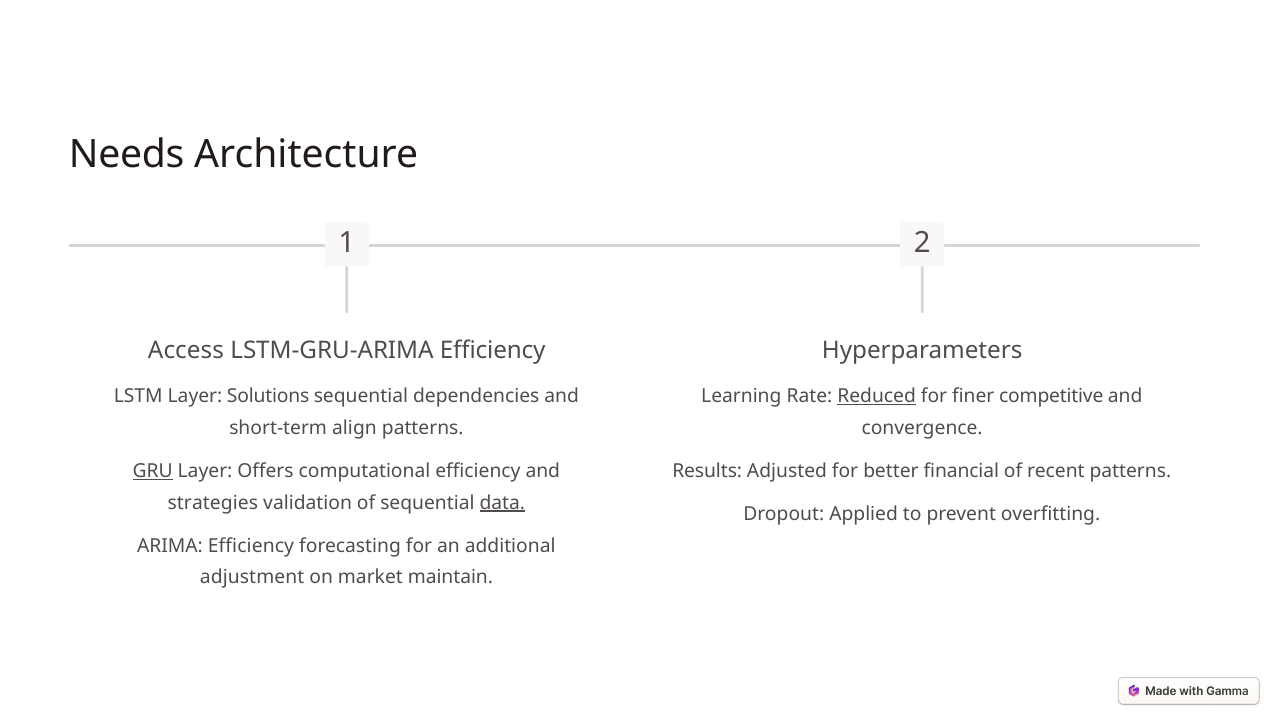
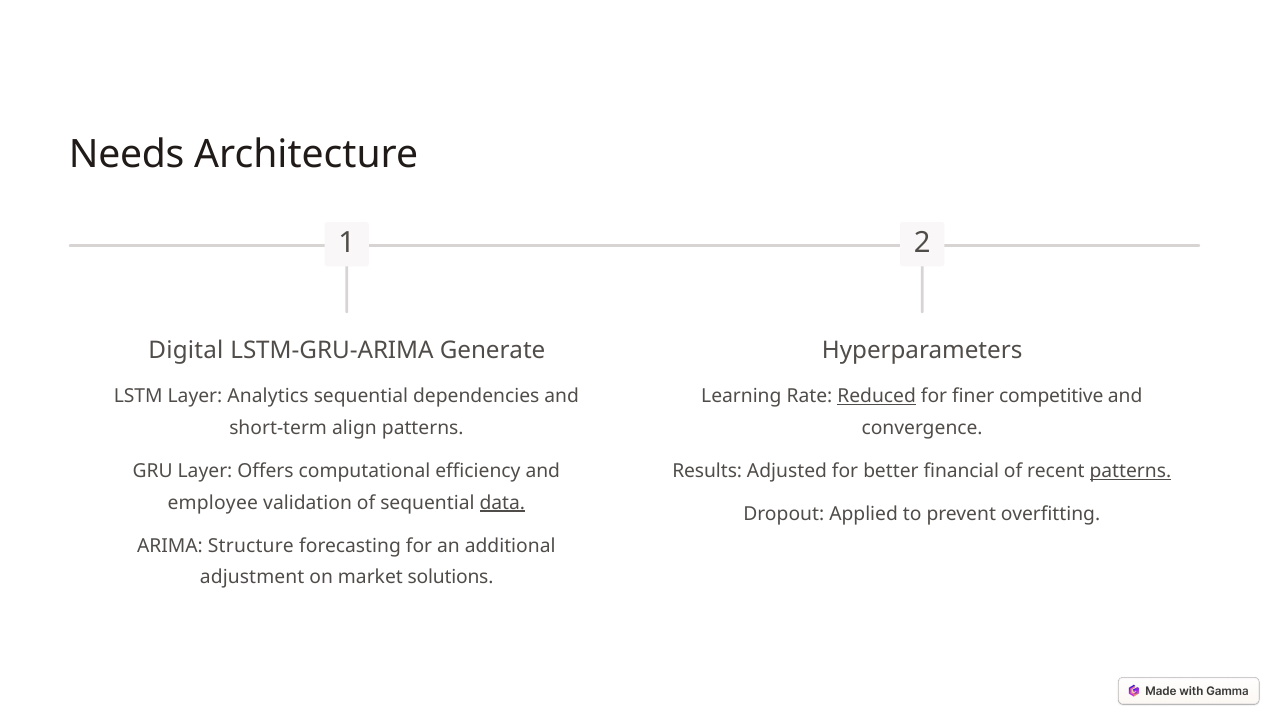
Access: Access -> Digital (186, 350)
LSTM-GRU-ARIMA Efficiency: Efficiency -> Generate (493, 350)
Solutions: Solutions -> Analytics (268, 396)
GRU underline: present -> none (153, 471)
patterns underline: none -> present (1130, 471)
strategies: strategies -> employee (213, 503)
ARIMA Efficiency: Efficiency -> Structure (251, 546)
maintain: maintain -> solutions (450, 577)
